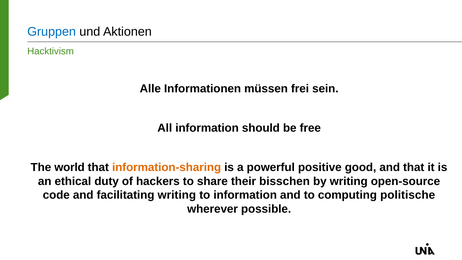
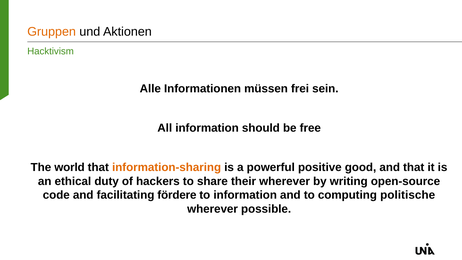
Gruppen colour: blue -> orange (52, 32)
their bisschen: bisschen -> wherever (285, 181)
facilitating writing: writing -> fördere (177, 195)
